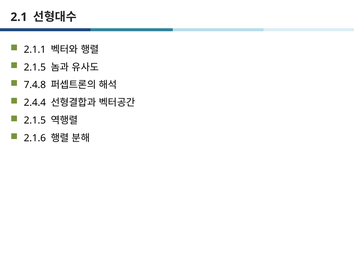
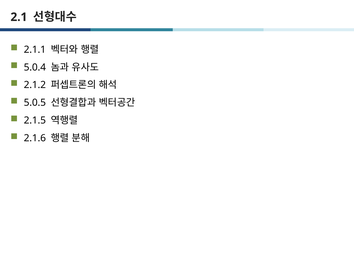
2.1.5: 2.1.5 -> 5.0.4 (35, 67)
7.4.8: 7.4.8 -> 2.1.2 (35, 85)
2.4.4: 2.4.4 -> 5.0.5 (35, 103)
